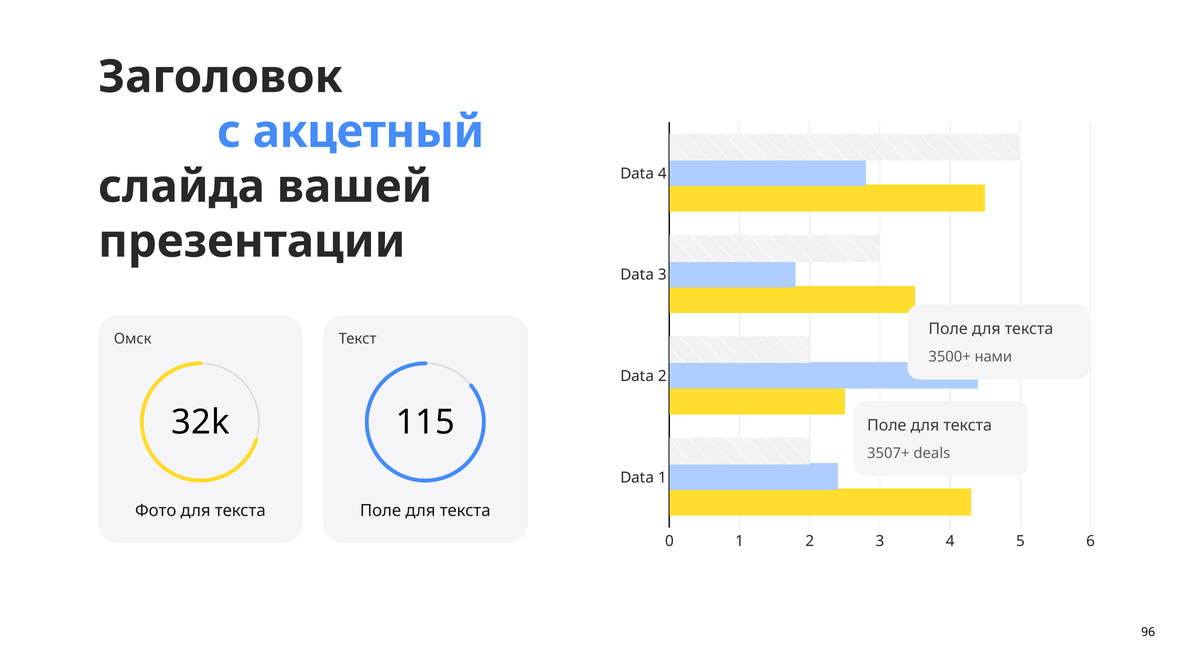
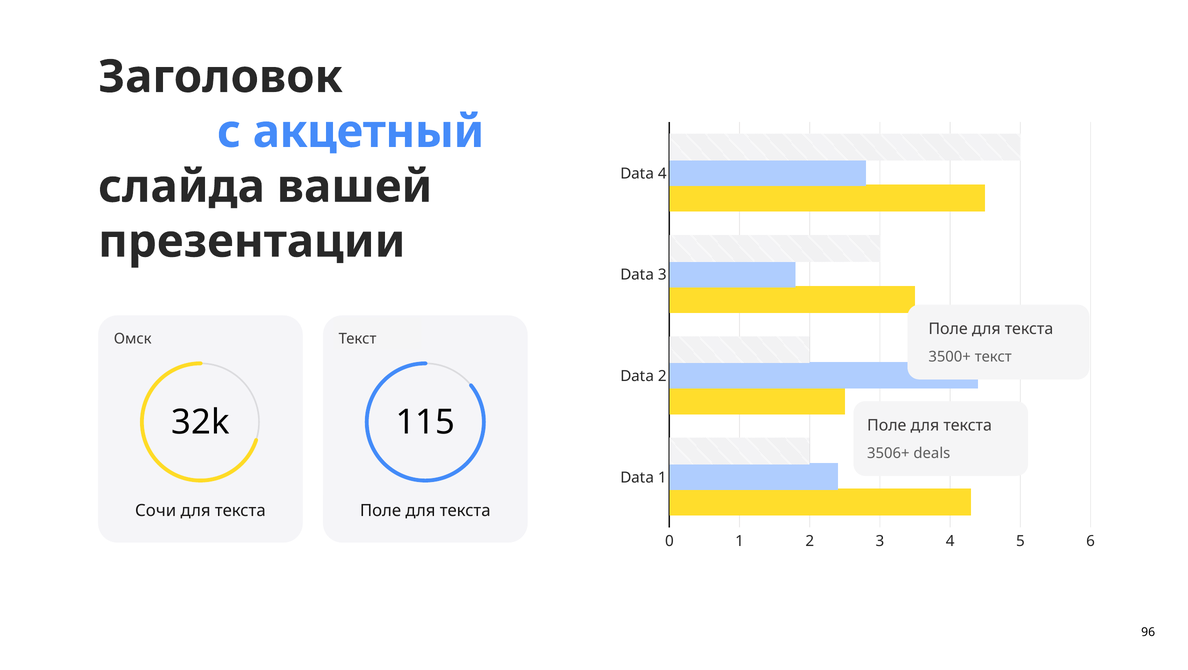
3500+ нами: нами -> текст (993, 357)
3507+: 3507+ -> 3506+ (888, 453)
Фото: Фото -> Сочи (156, 511)
